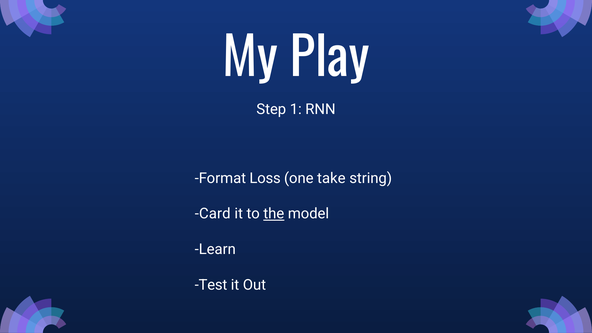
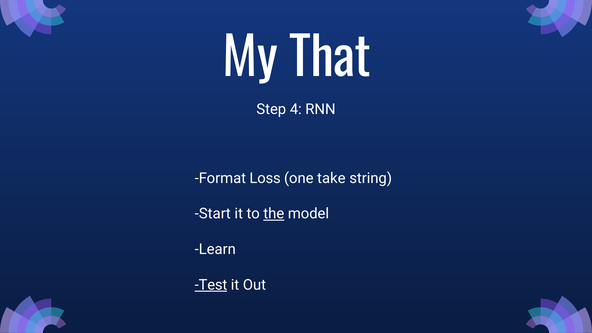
Play: Play -> That (330, 59)
1: 1 -> 4 (296, 109)
Card: Card -> Start (213, 214)
Test underline: none -> present (211, 285)
